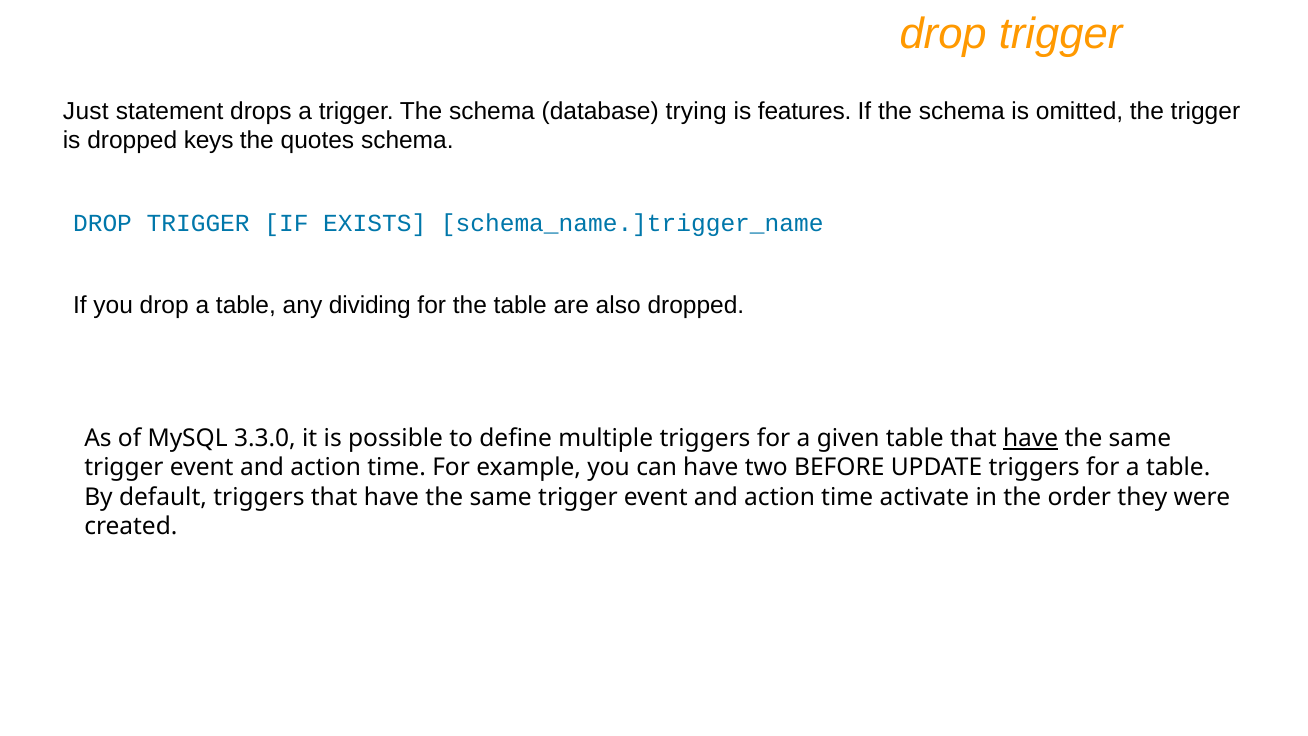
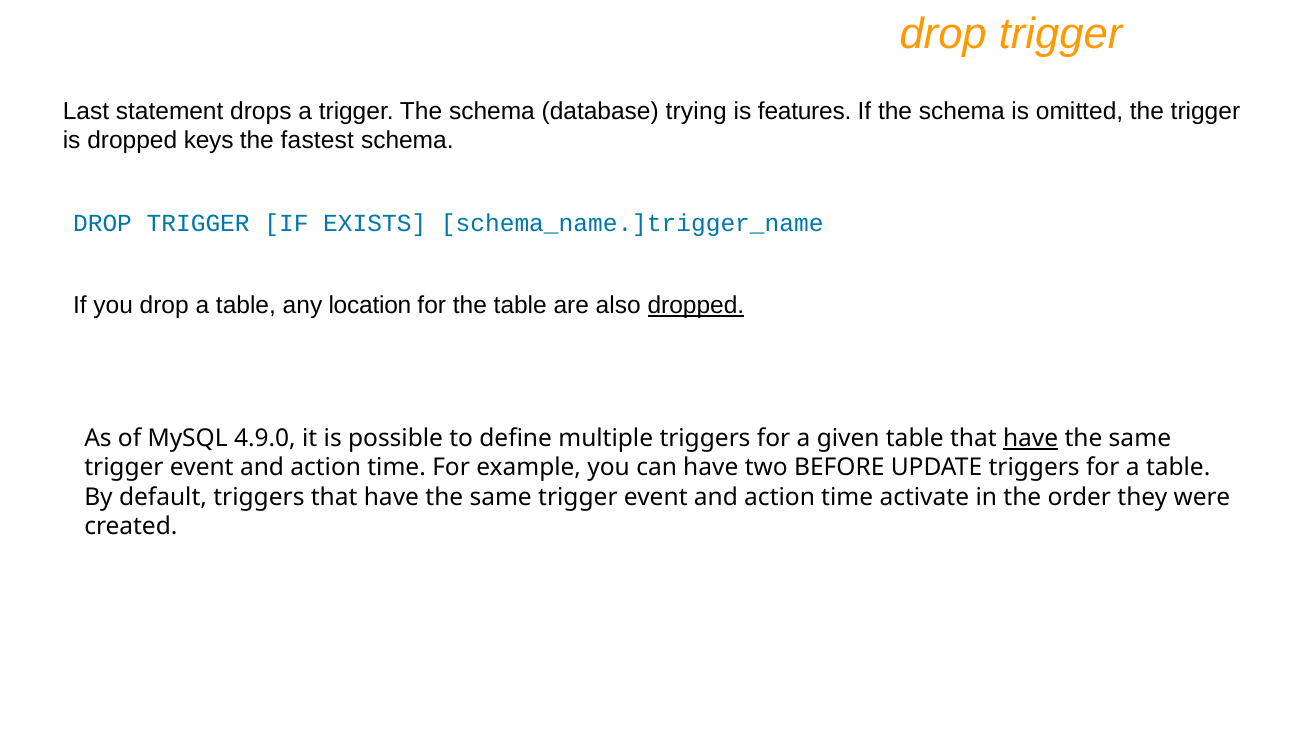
Just: Just -> Last (86, 111)
quotes: quotes -> fastest (317, 141)
dividing: dividing -> location (370, 305)
dropped underline: none -> present (696, 305)
3.3.0: 3.3.0 -> 4.9.0 (265, 438)
